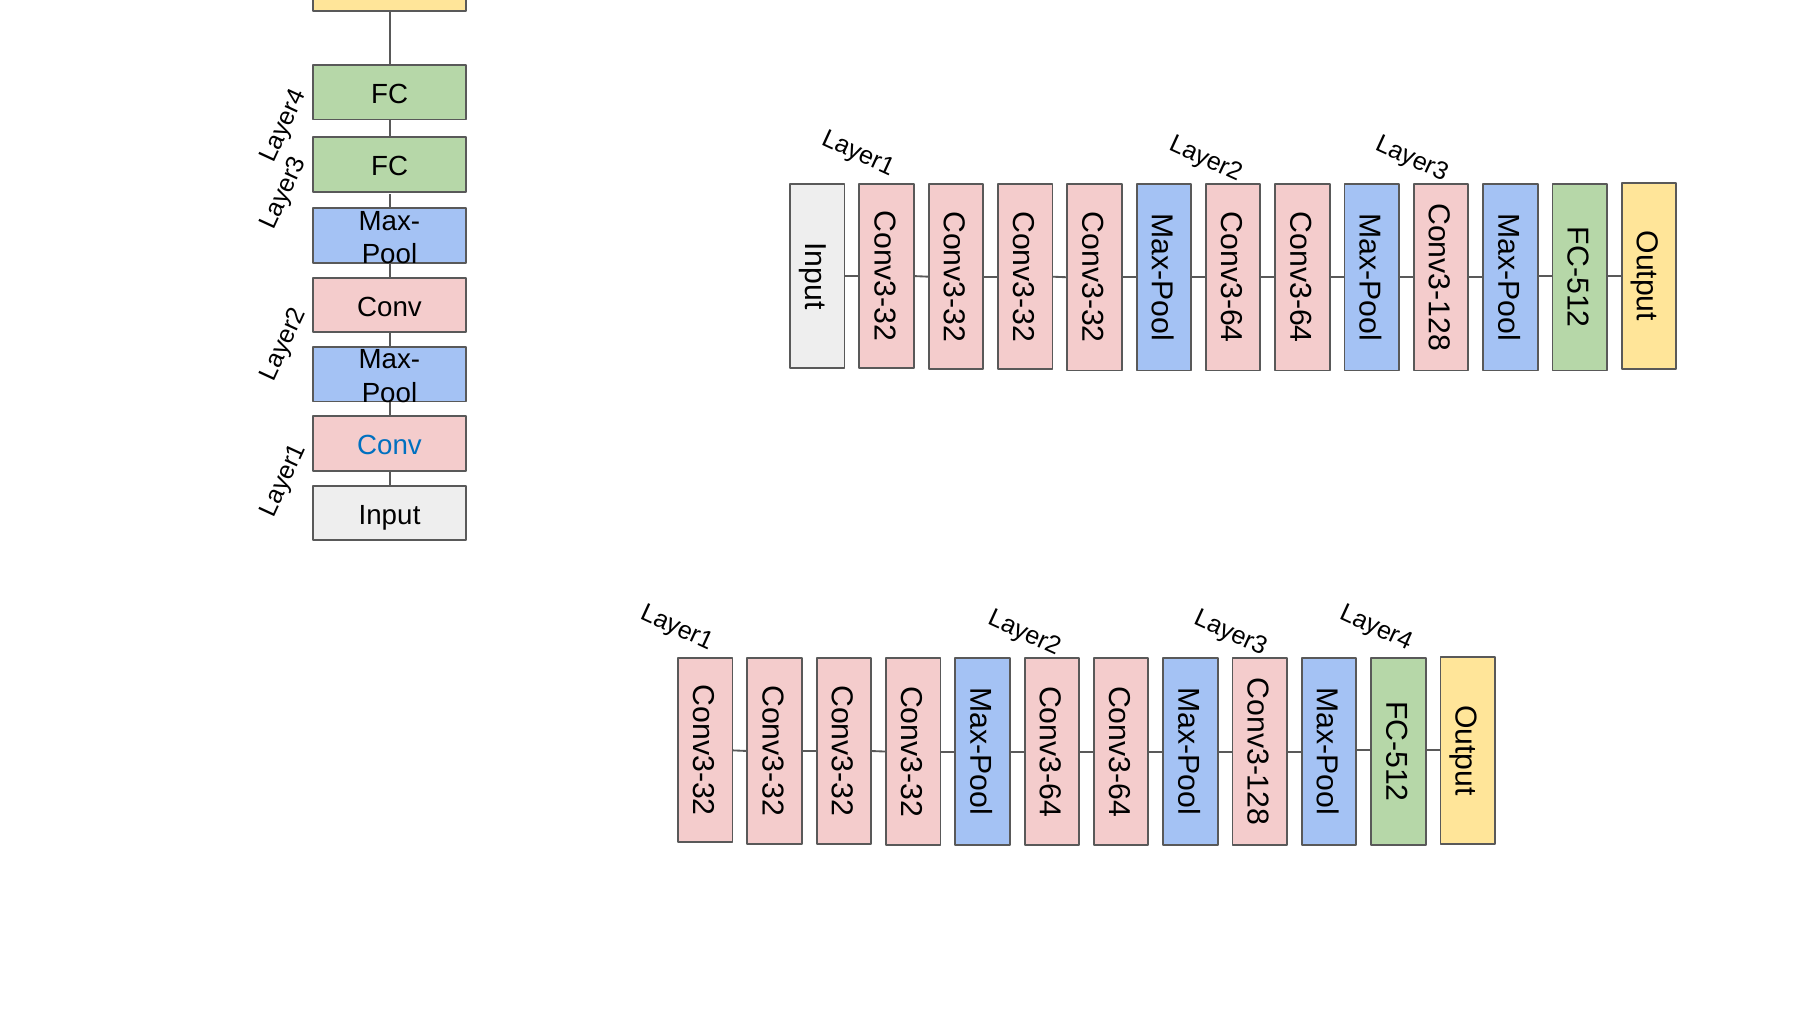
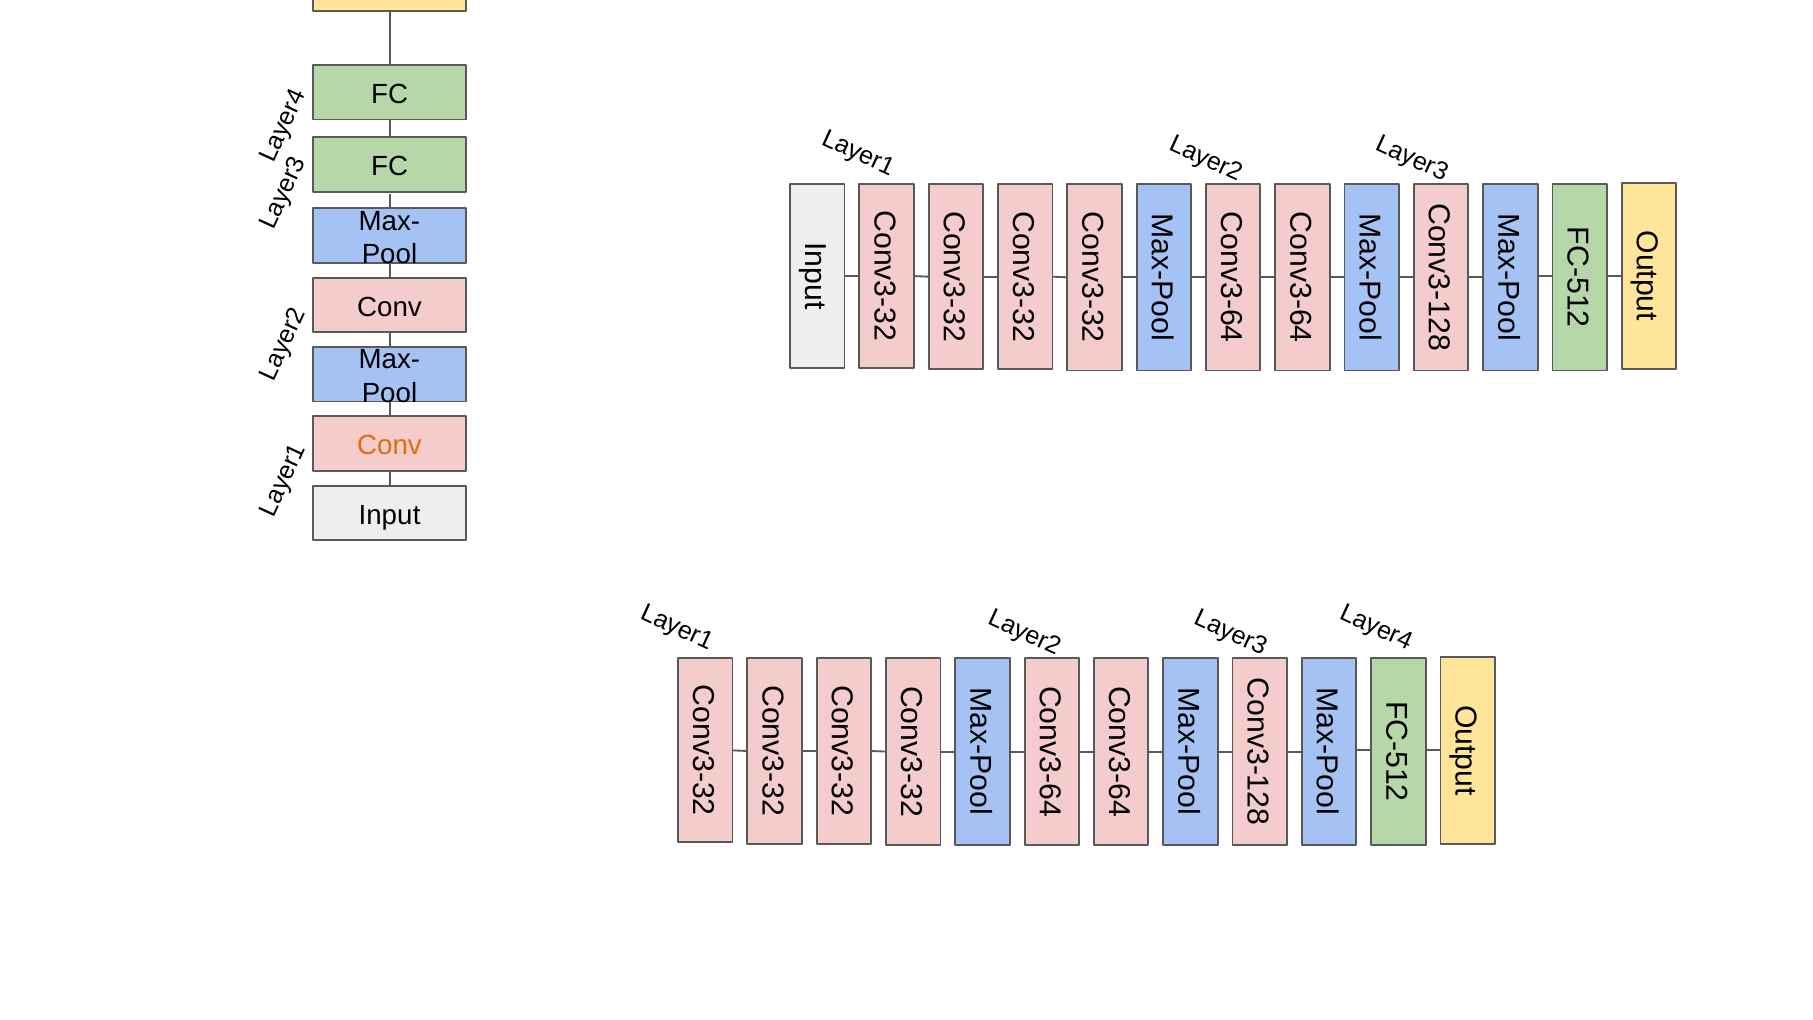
Conv colour: blue -> orange (390, 446)
